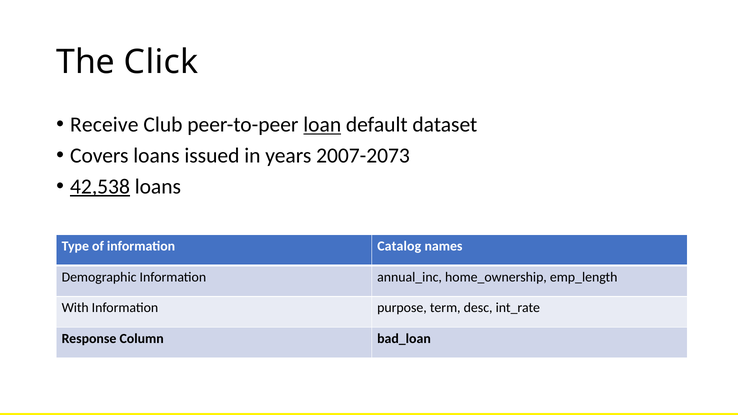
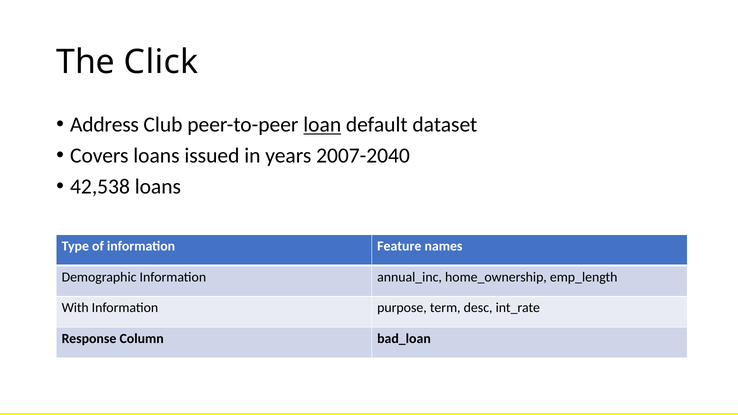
Receive: Receive -> Address (104, 125)
2007-2073: 2007-2073 -> 2007-2040 (363, 156)
42,538 underline: present -> none (100, 187)
Catalog: Catalog -> Feature (399, 246)
